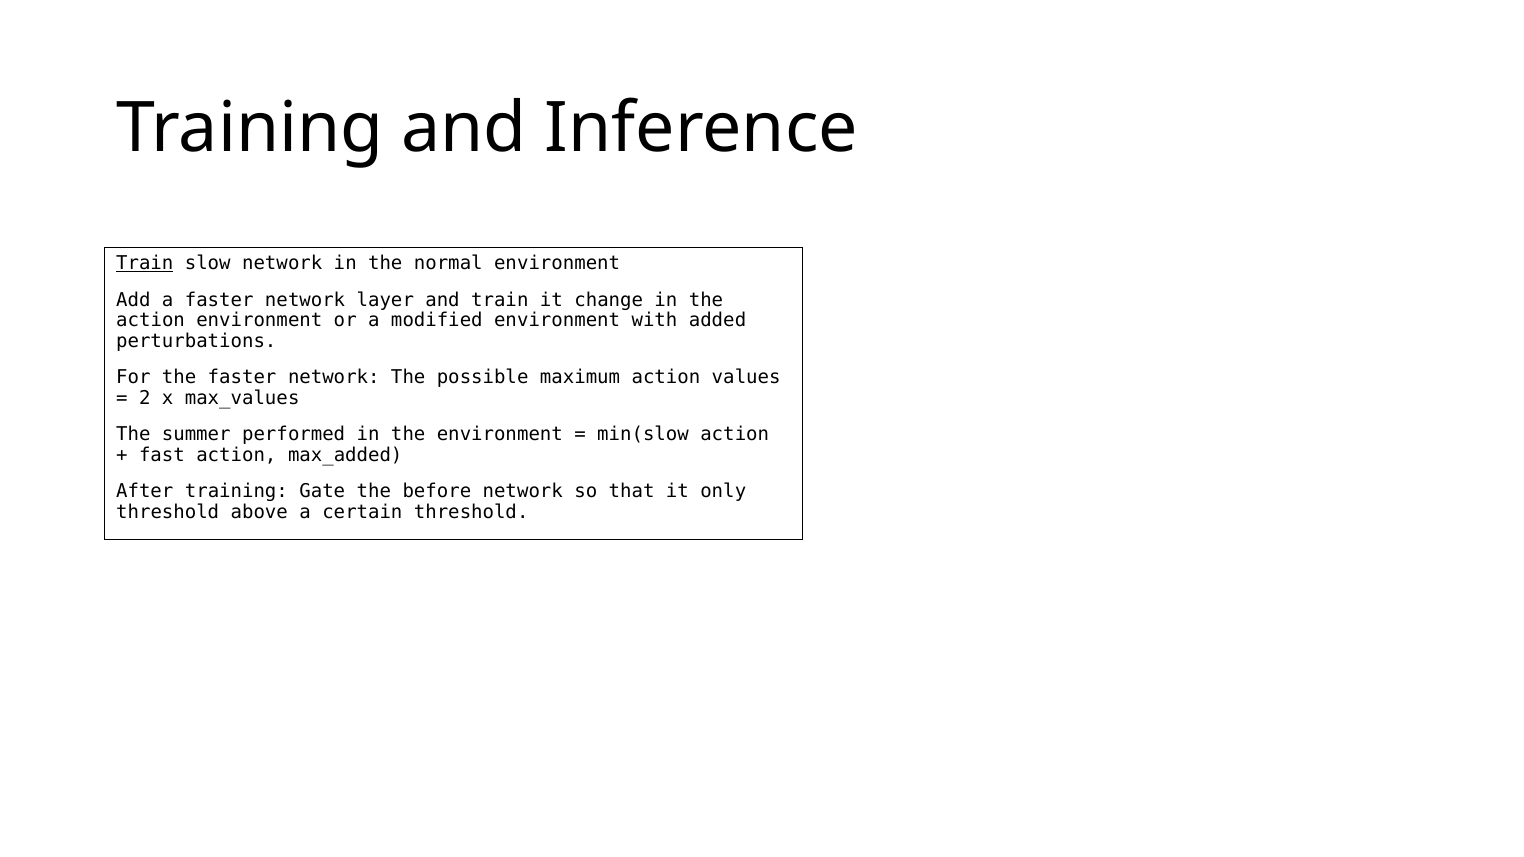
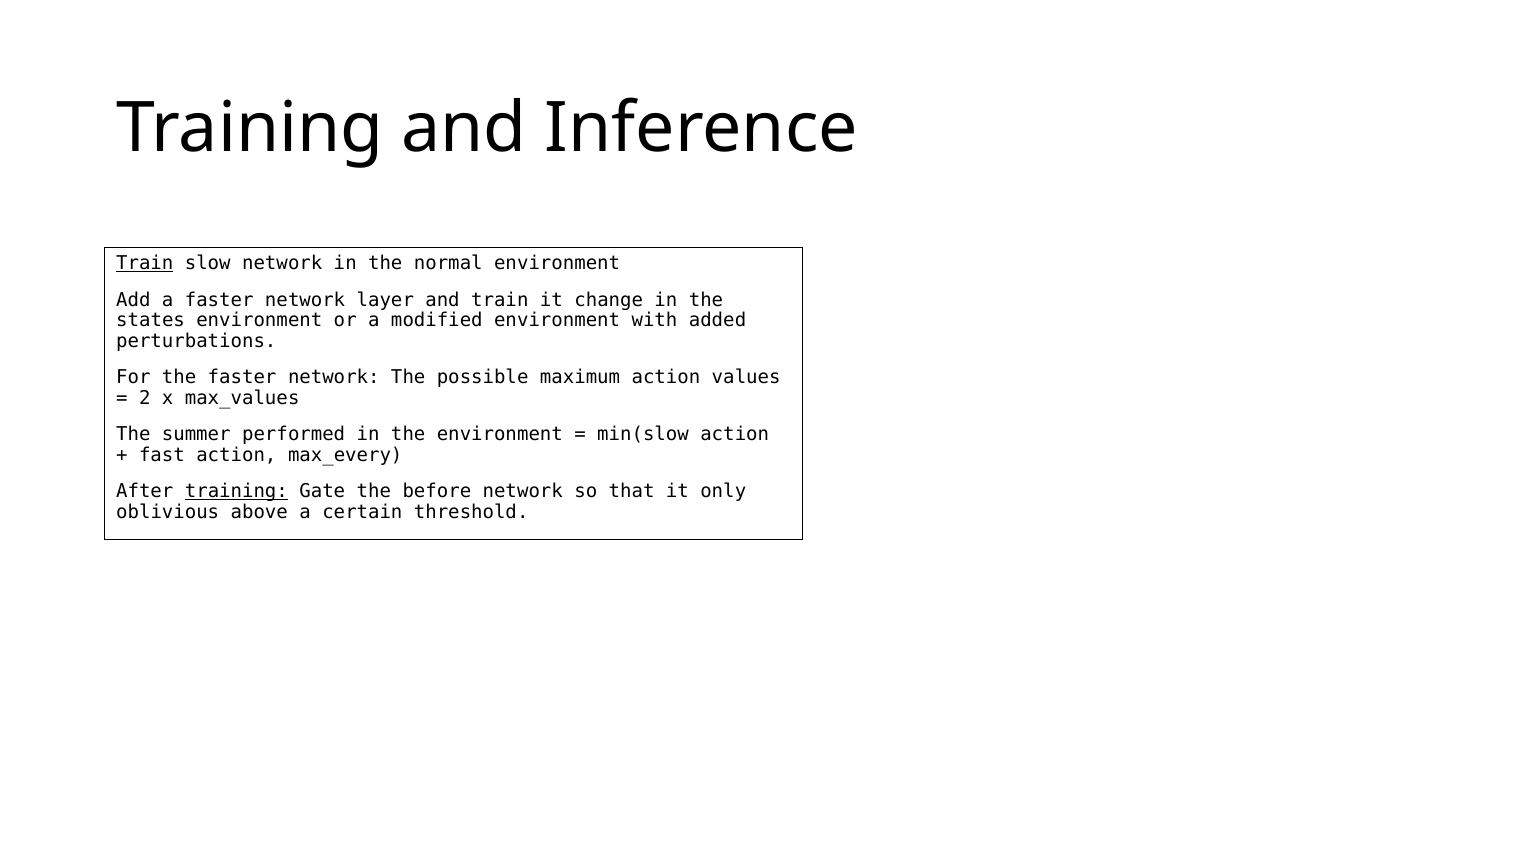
action: action -> states (151, 320)
max_added: max_added -> max_every (345, 455)
training underline: none -> present (236, 491)
threshold: threshold -> oblivious (168, 512)
